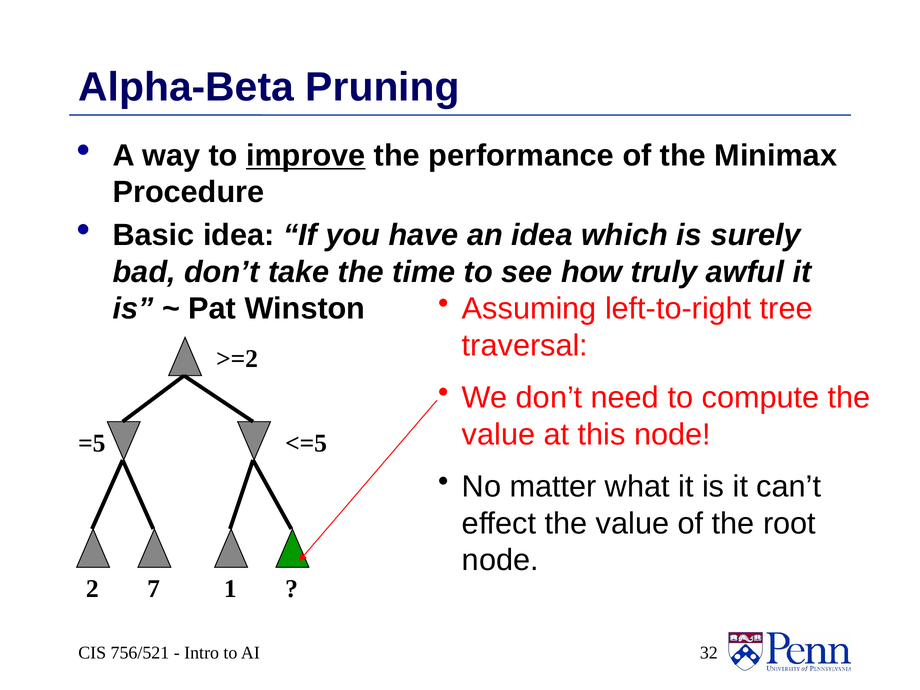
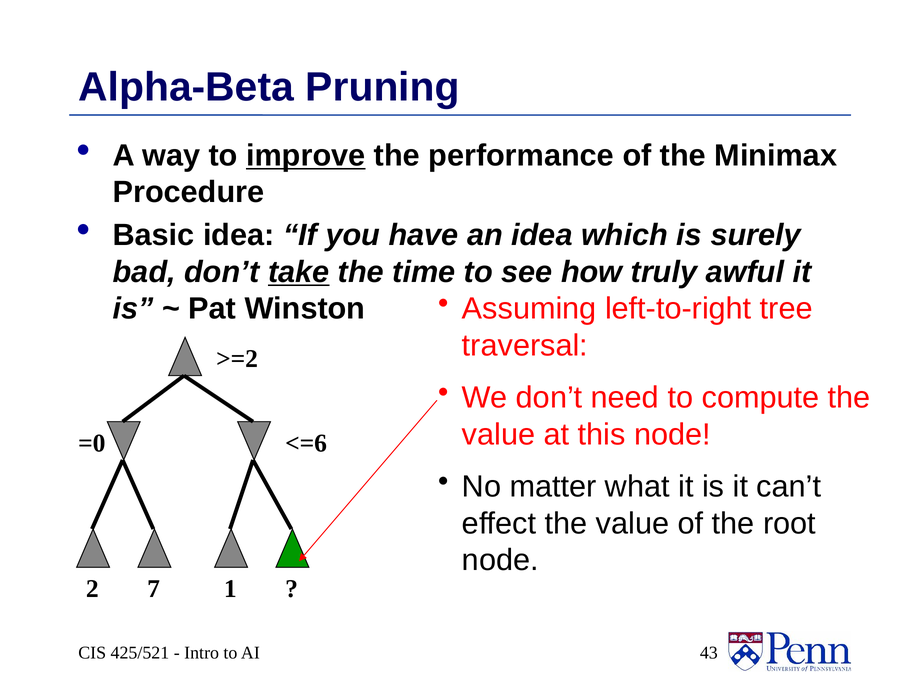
take underline: none -> present (299, 272)
=5: =5 -> =0 (92, 443)
<=5: <=5 -> <=6 (306, 443)
756/521: 756/521 -> 425/521 (140, 653)
32: 32 -> 43 (709, 653)
